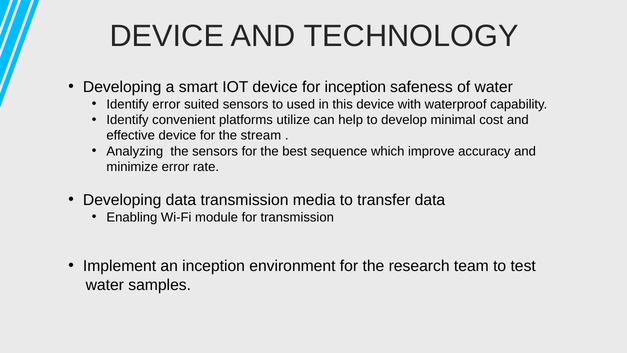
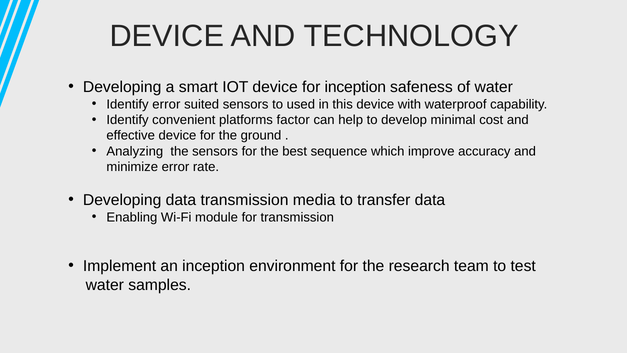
utilize: utilize -> factor (293, 120)
stream: stream -> ground (261, 136)
